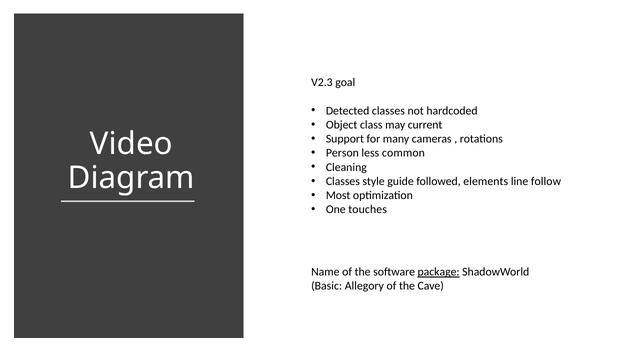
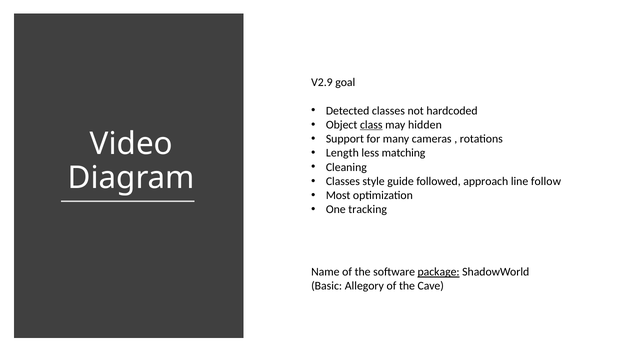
V2.3: V2.3 -> V2.9 (322, 82)
class underline: none -> present (371, 125)
current: current -> hidden (425, 125)
Person: Person -> Length (342, 153)
common: common -> matching (404, 153)
elements: elements -> approach (486, 181)
touches: touches -> tracking (368, 209)
